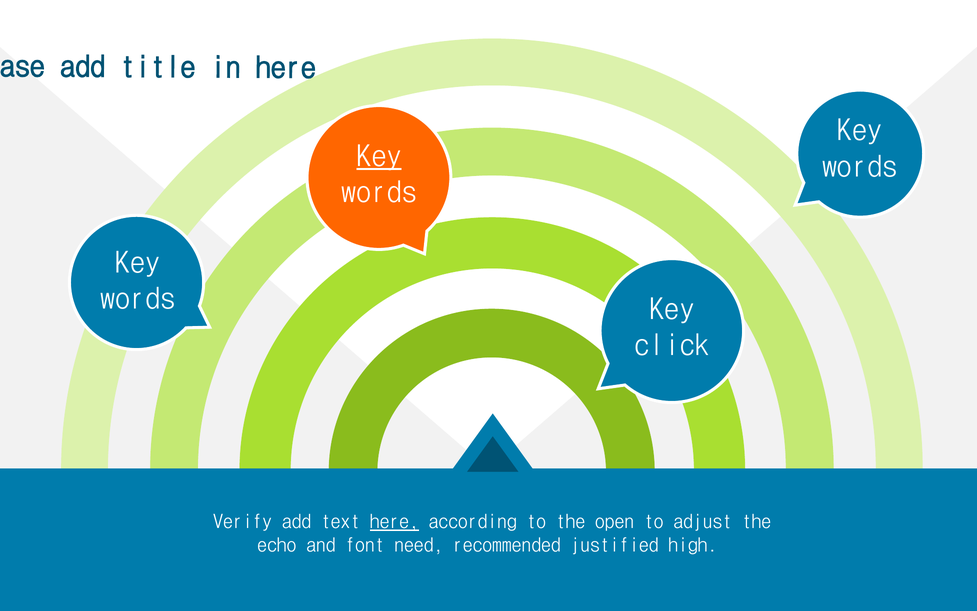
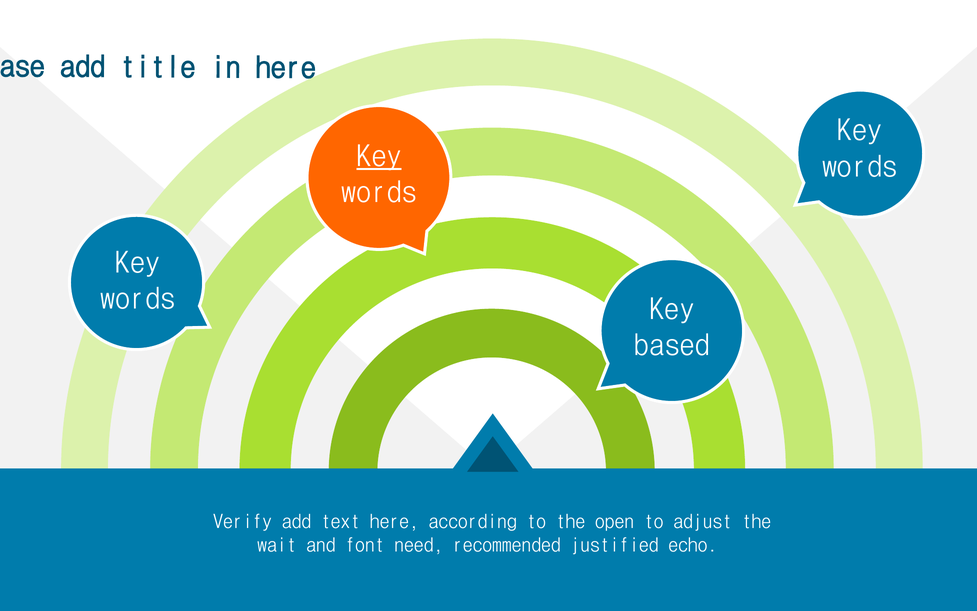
click: click -> based (672, 345)
here underline: present -> none (394, 521)
echo: echo -> wait (277, 545)
high: high -> echo (693, 545)
